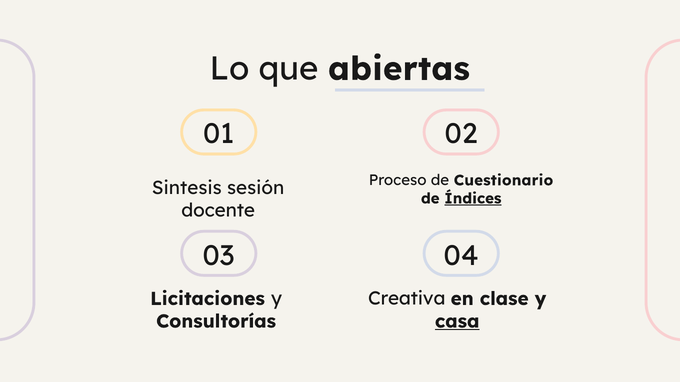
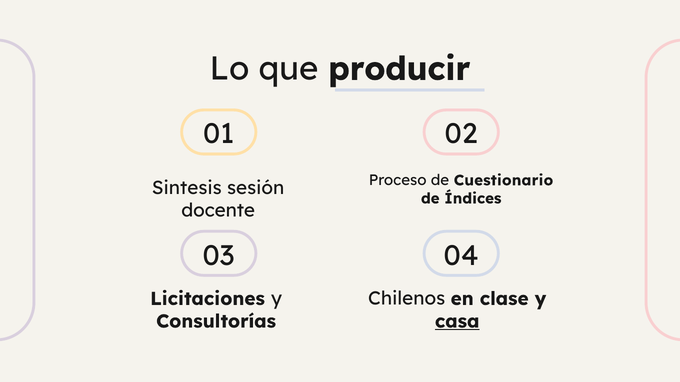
abiertas: abiertas -> producir (399, 69)
Índices underline: present -> none (473, 199)
Creativa: Creativa -> Chilenos (407, 299)
